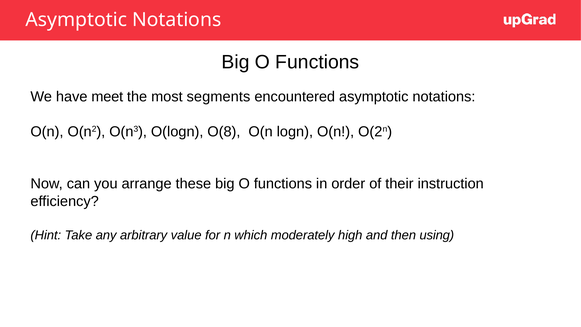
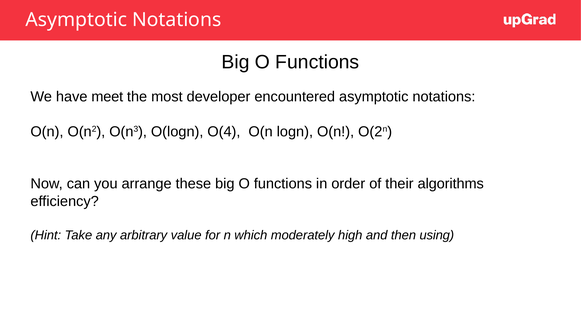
segments: segments -> developer (219, 97)
O(8: O(8 -> O(4 (224, 131)
instruction: instruction -> algorithms (451, 184)
